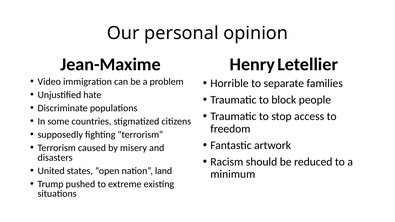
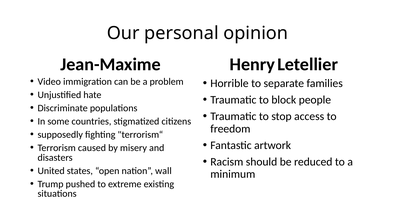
land: land -> wall (163, 171)
